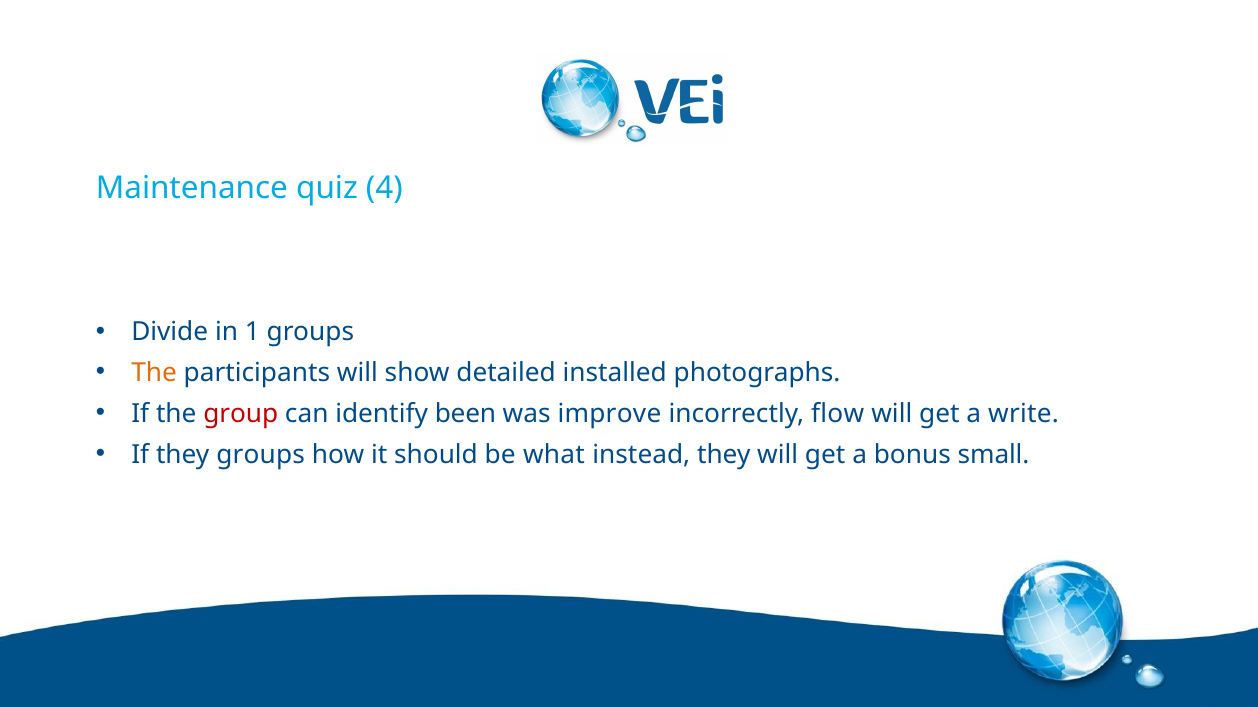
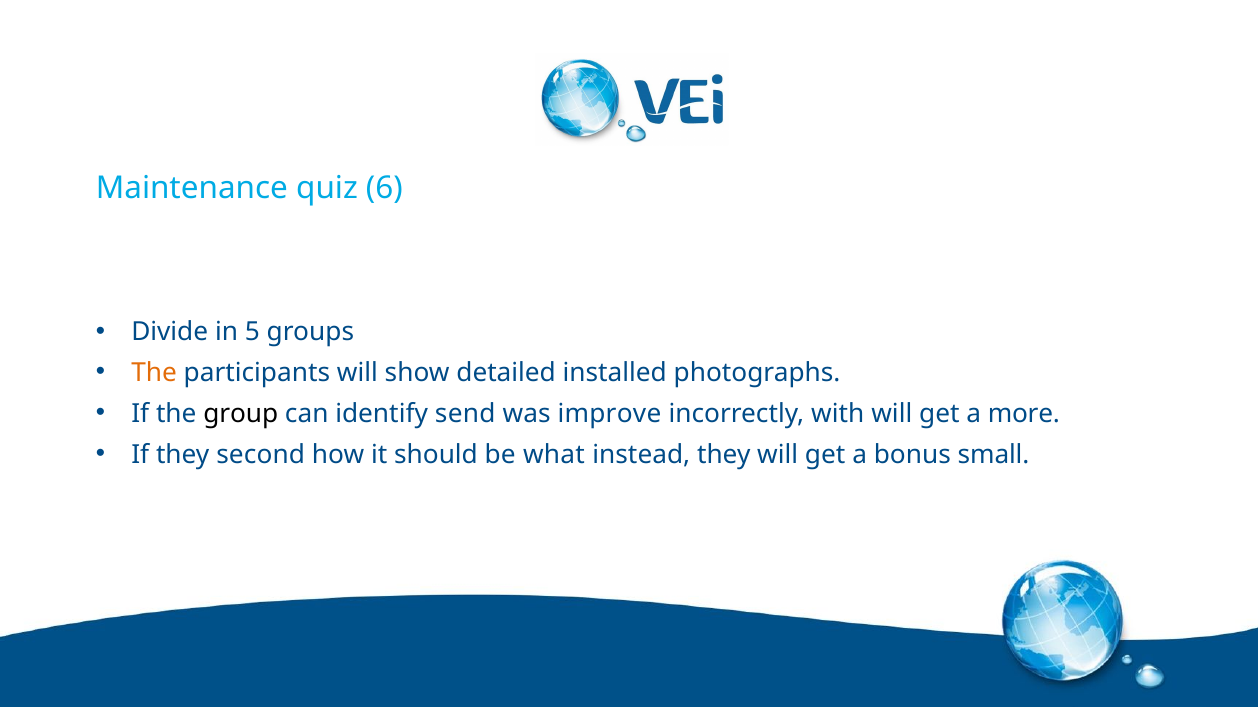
4: 4 -> 6 (384, 189)
1: 1 -> 5 (252, 332)
group colour: red -> black (241, 414)
been: been -> send (465, 414)
flow: flow -> with (838, 414)
write: write -> more (1024, 414)
they groups: groups -> second (261, 455)
